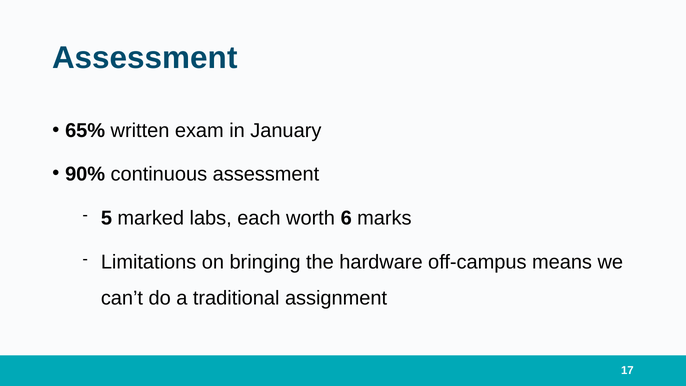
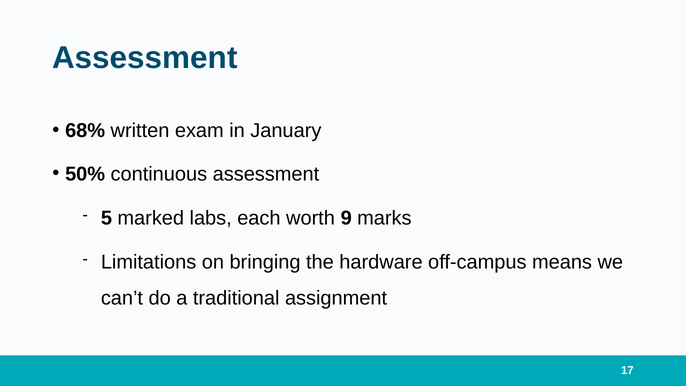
65%: 65% -> 68% (85, 131)
90%: 90% -> 50% (85, 174)
6: 6 -> 9 (346, 218)
